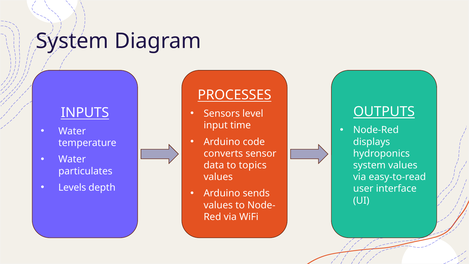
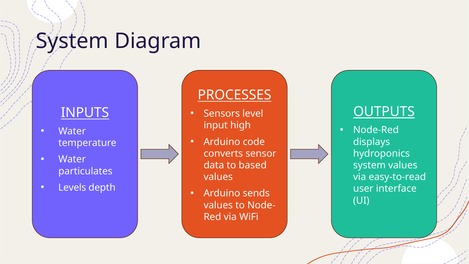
time: time -> high (241, 125)
topics: topics -> based (253, 165)
